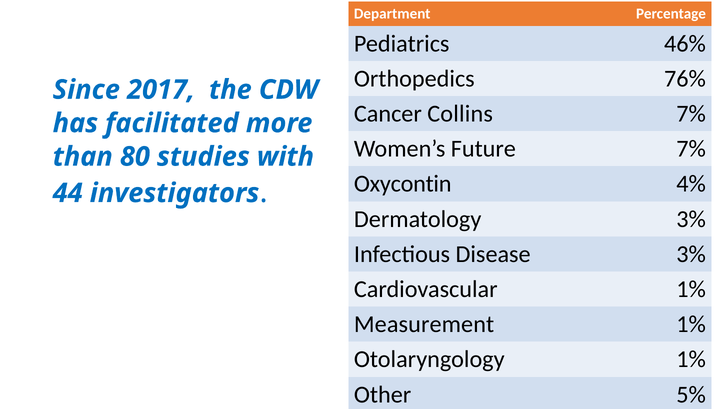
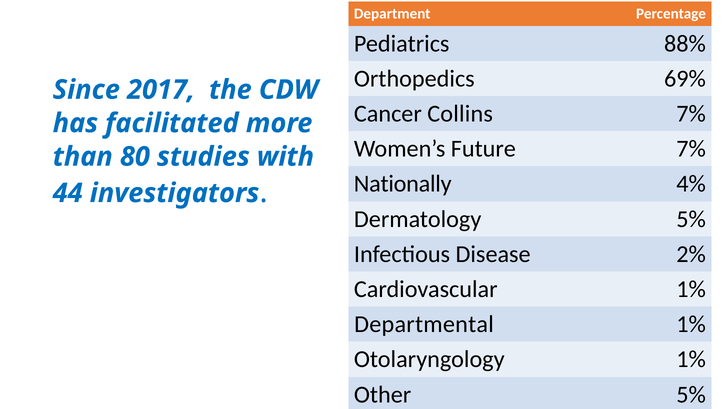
46%: 46% -> 88% (685, 44)
76%: 76% -> 69% (685, 79)
Oxycontin: Oxycontin -> Nationally (403, 184)
Dermatology 3%: 3% -> 5% (691, 219)
Disease 3%: 3% -> 2% (691, 254)
Measurement: Measurement -> Departmental (424, 324)
